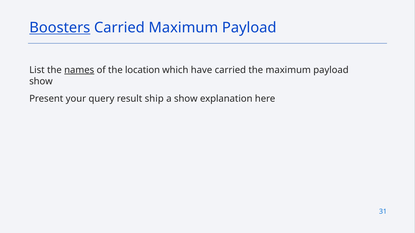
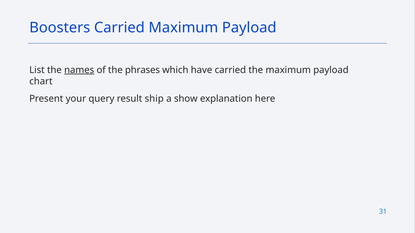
Boosters underline: present -> none (60, 28)
location: location -> phrases (143, 70)
show: show -> chart (41, 81)
